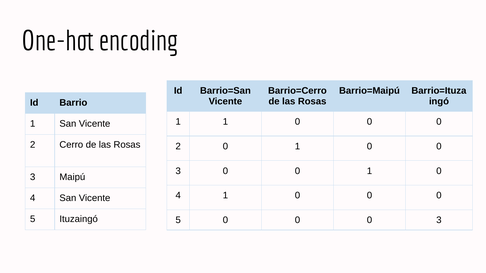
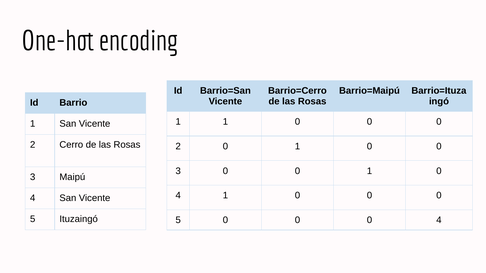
0 0 0 3: 3 -> 4 (439, 220)
